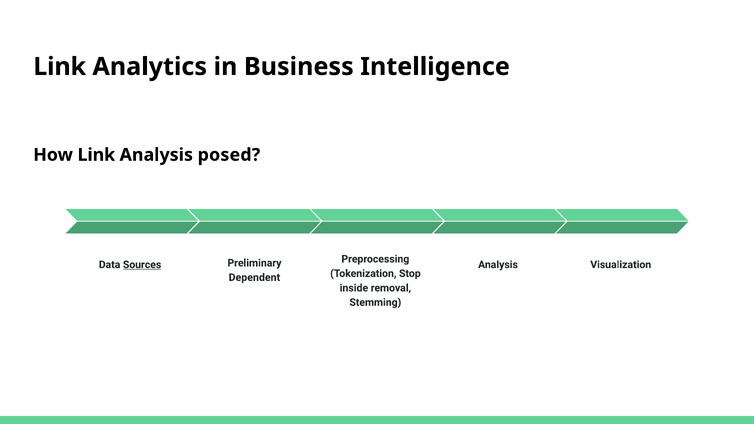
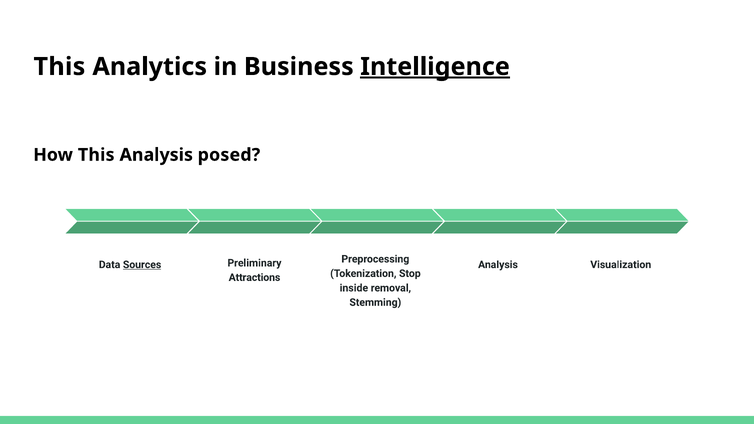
Link: Link -> This (59, 67)
Intelligence underline: none -> present (435, 67)
How Link: Link -> This (96, 155)
Dependent: Dependent -> Attractions (254, 278)
